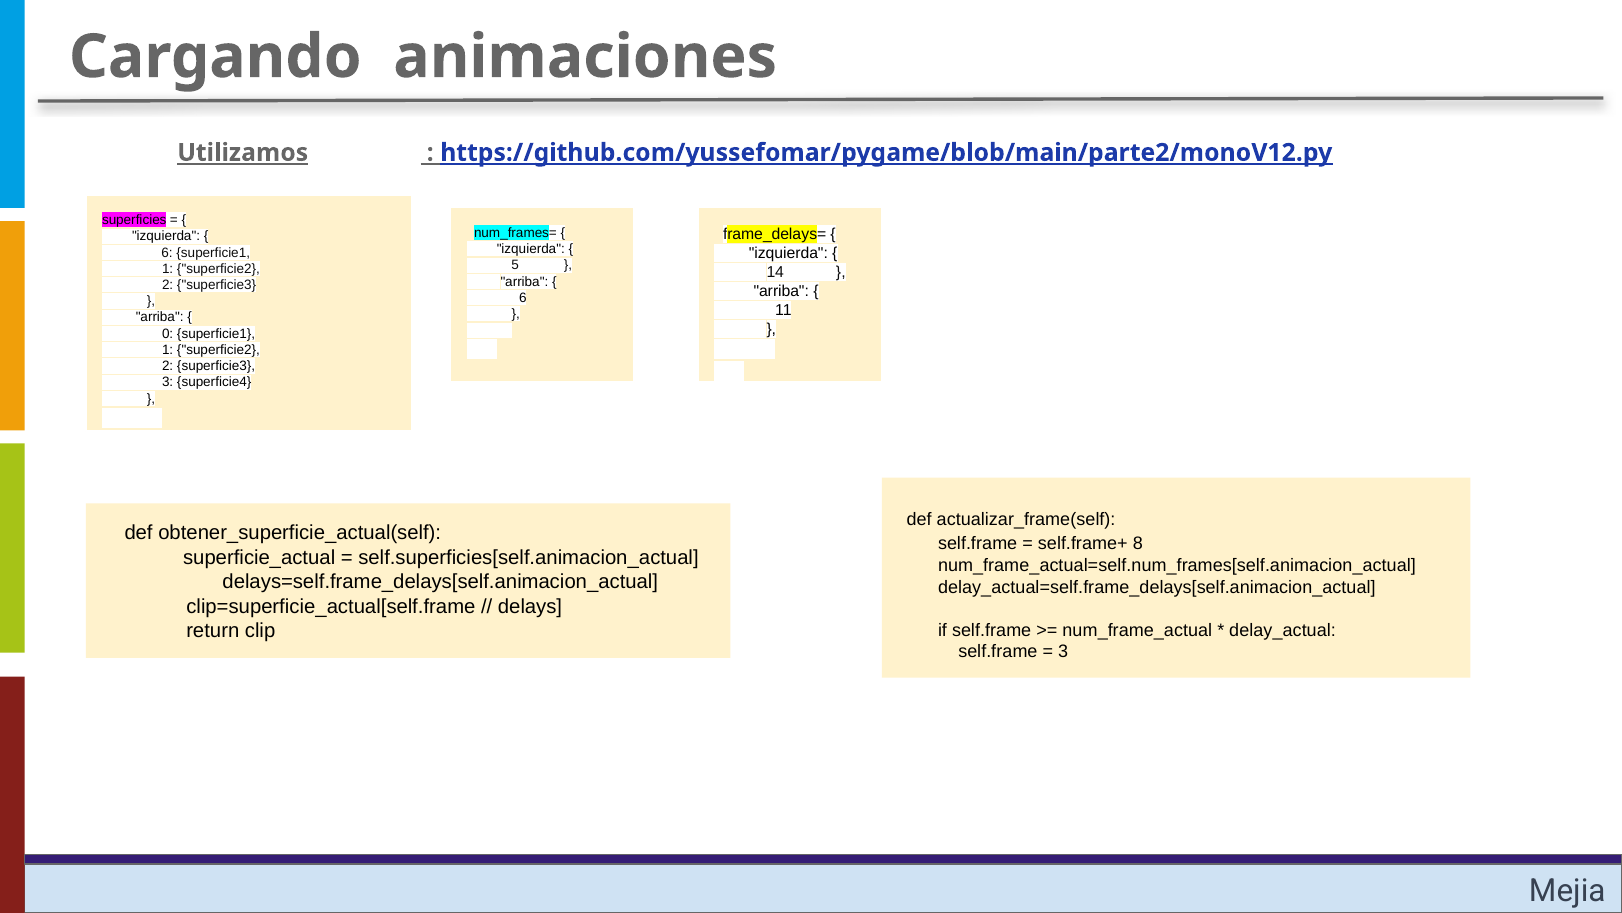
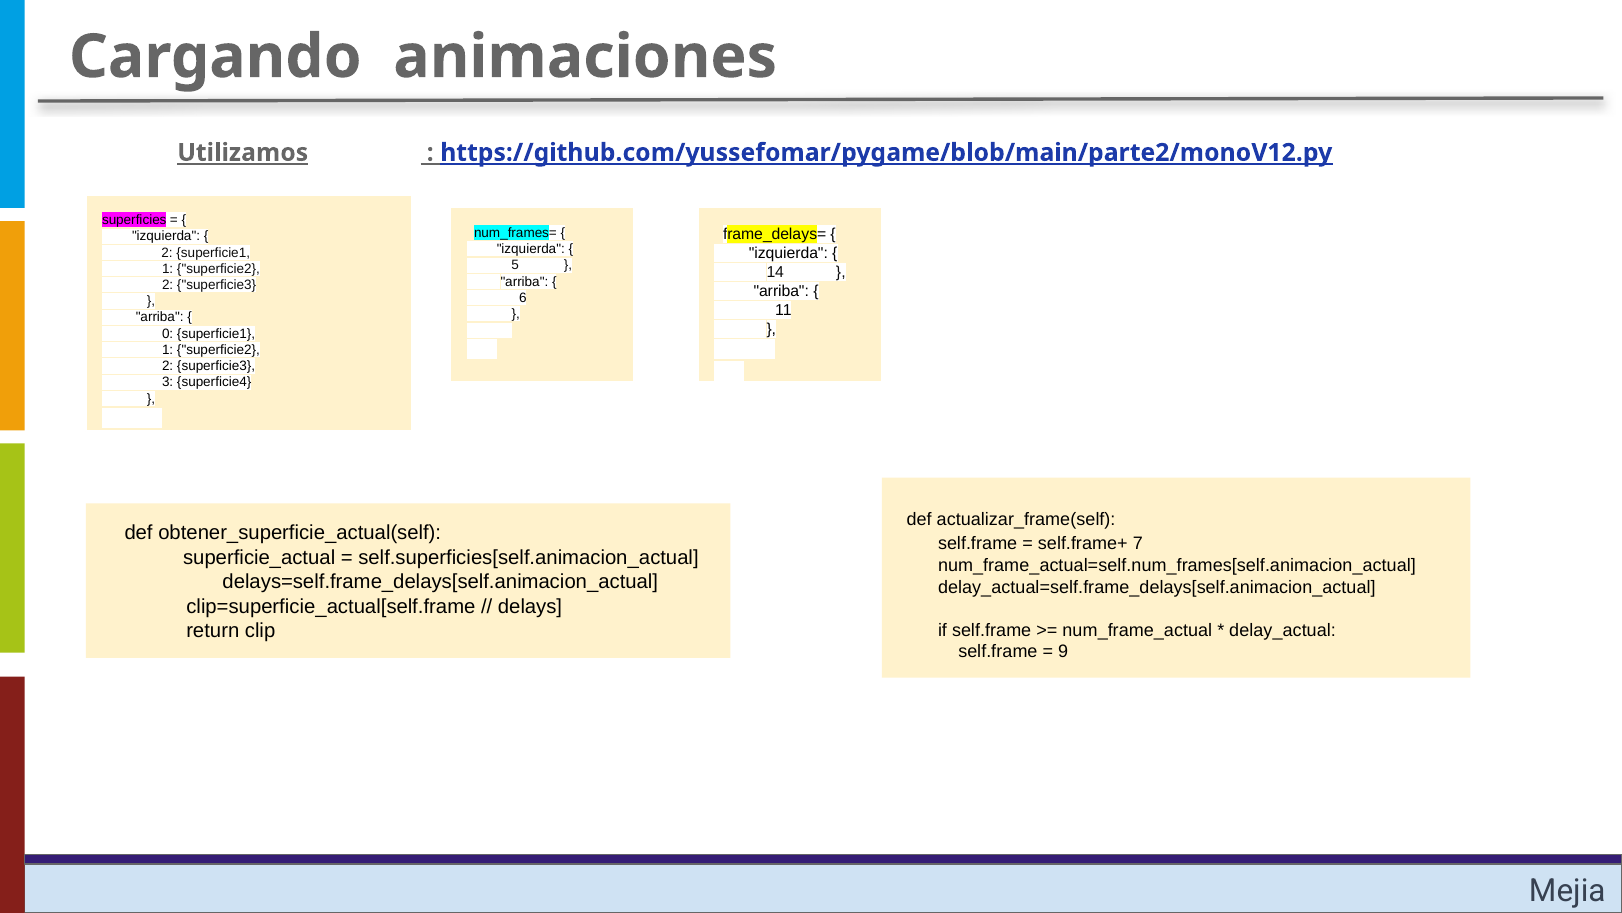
6: 6 -> 2 (167, 252)
8: 8 -> 7 (1138, 544)
3: 3 -> 9 (1063, 651)
